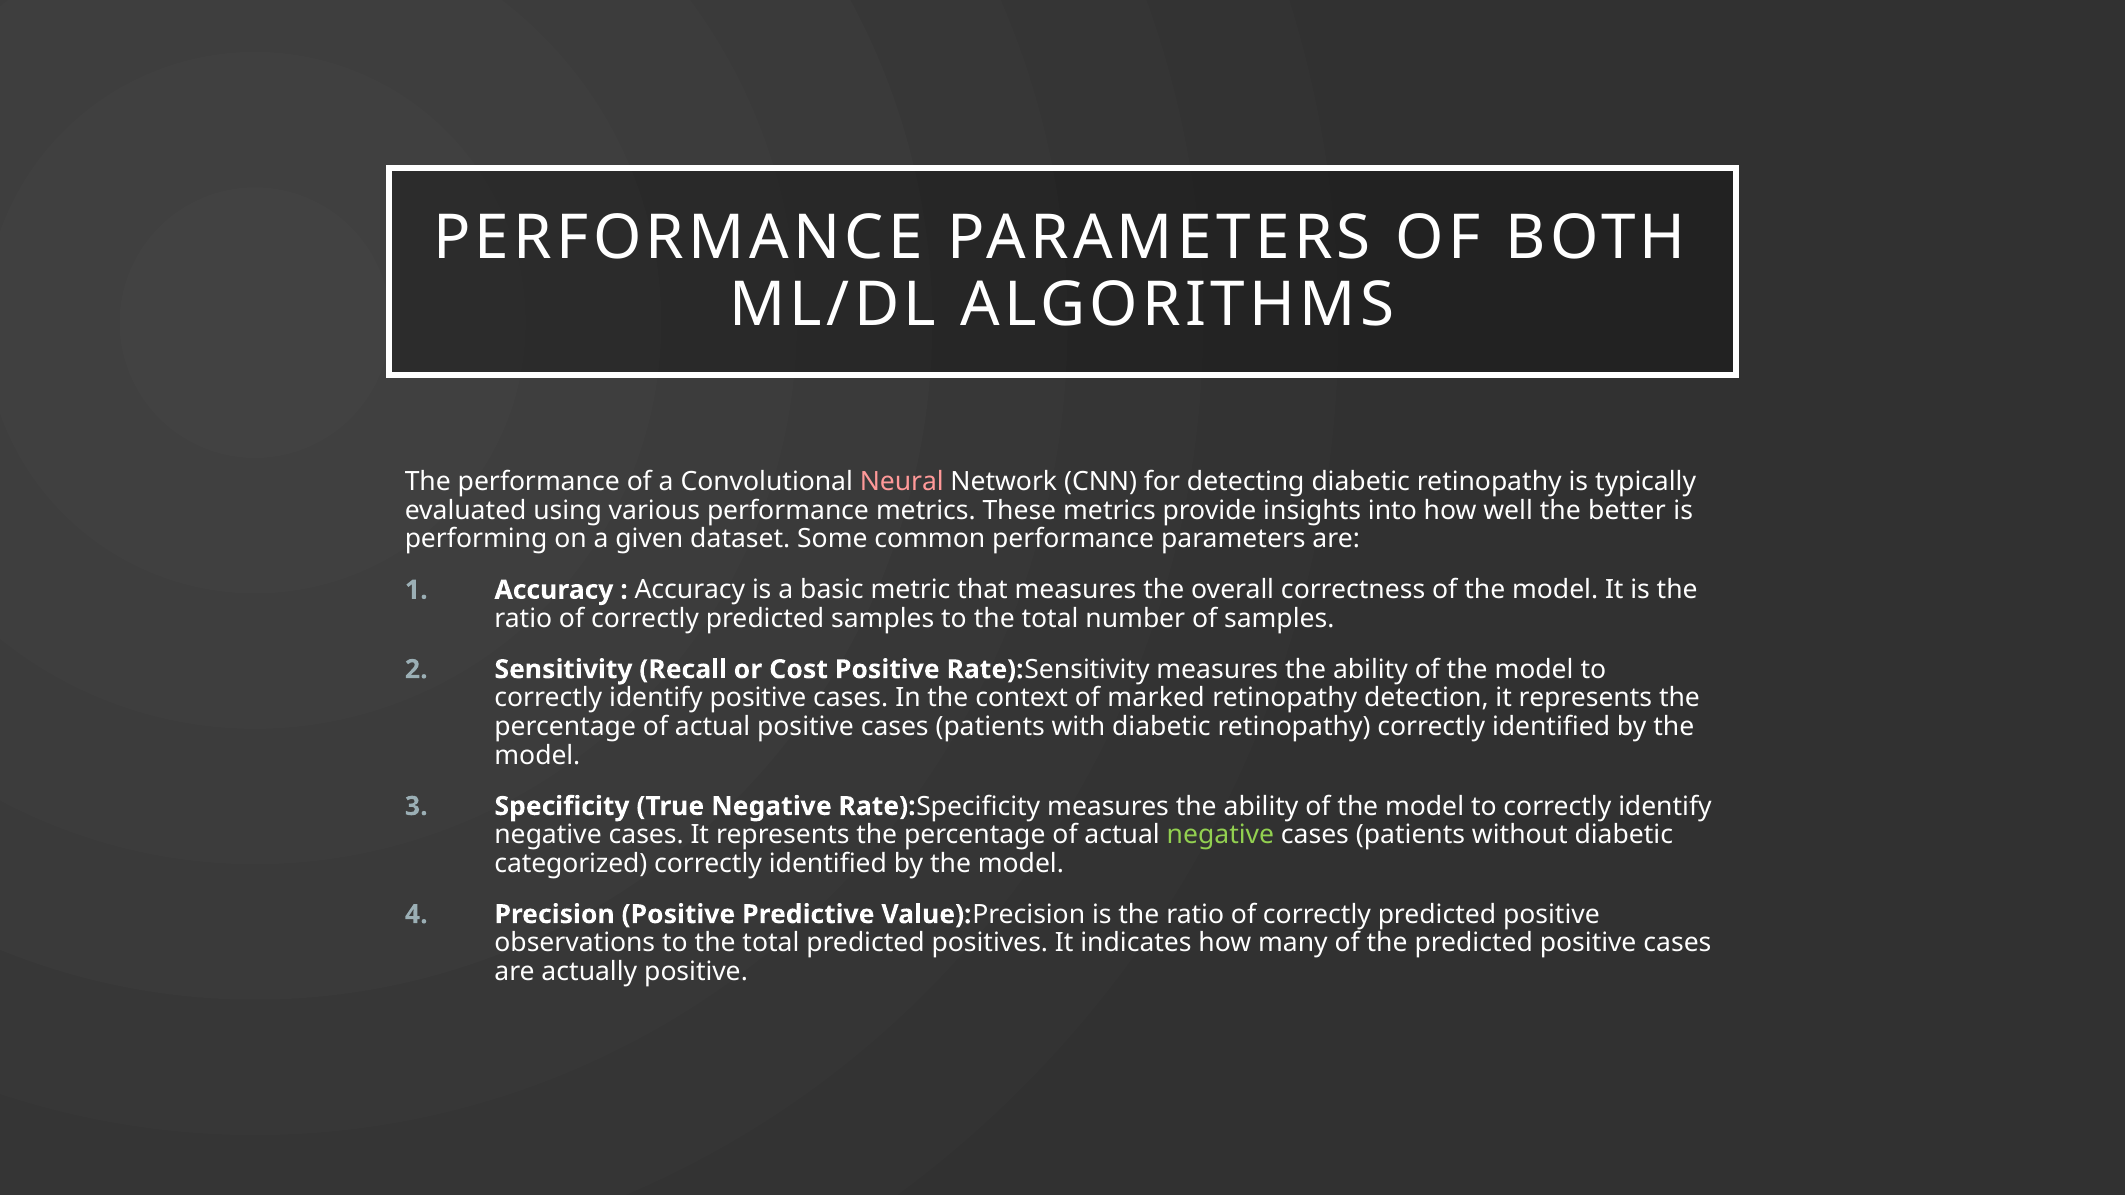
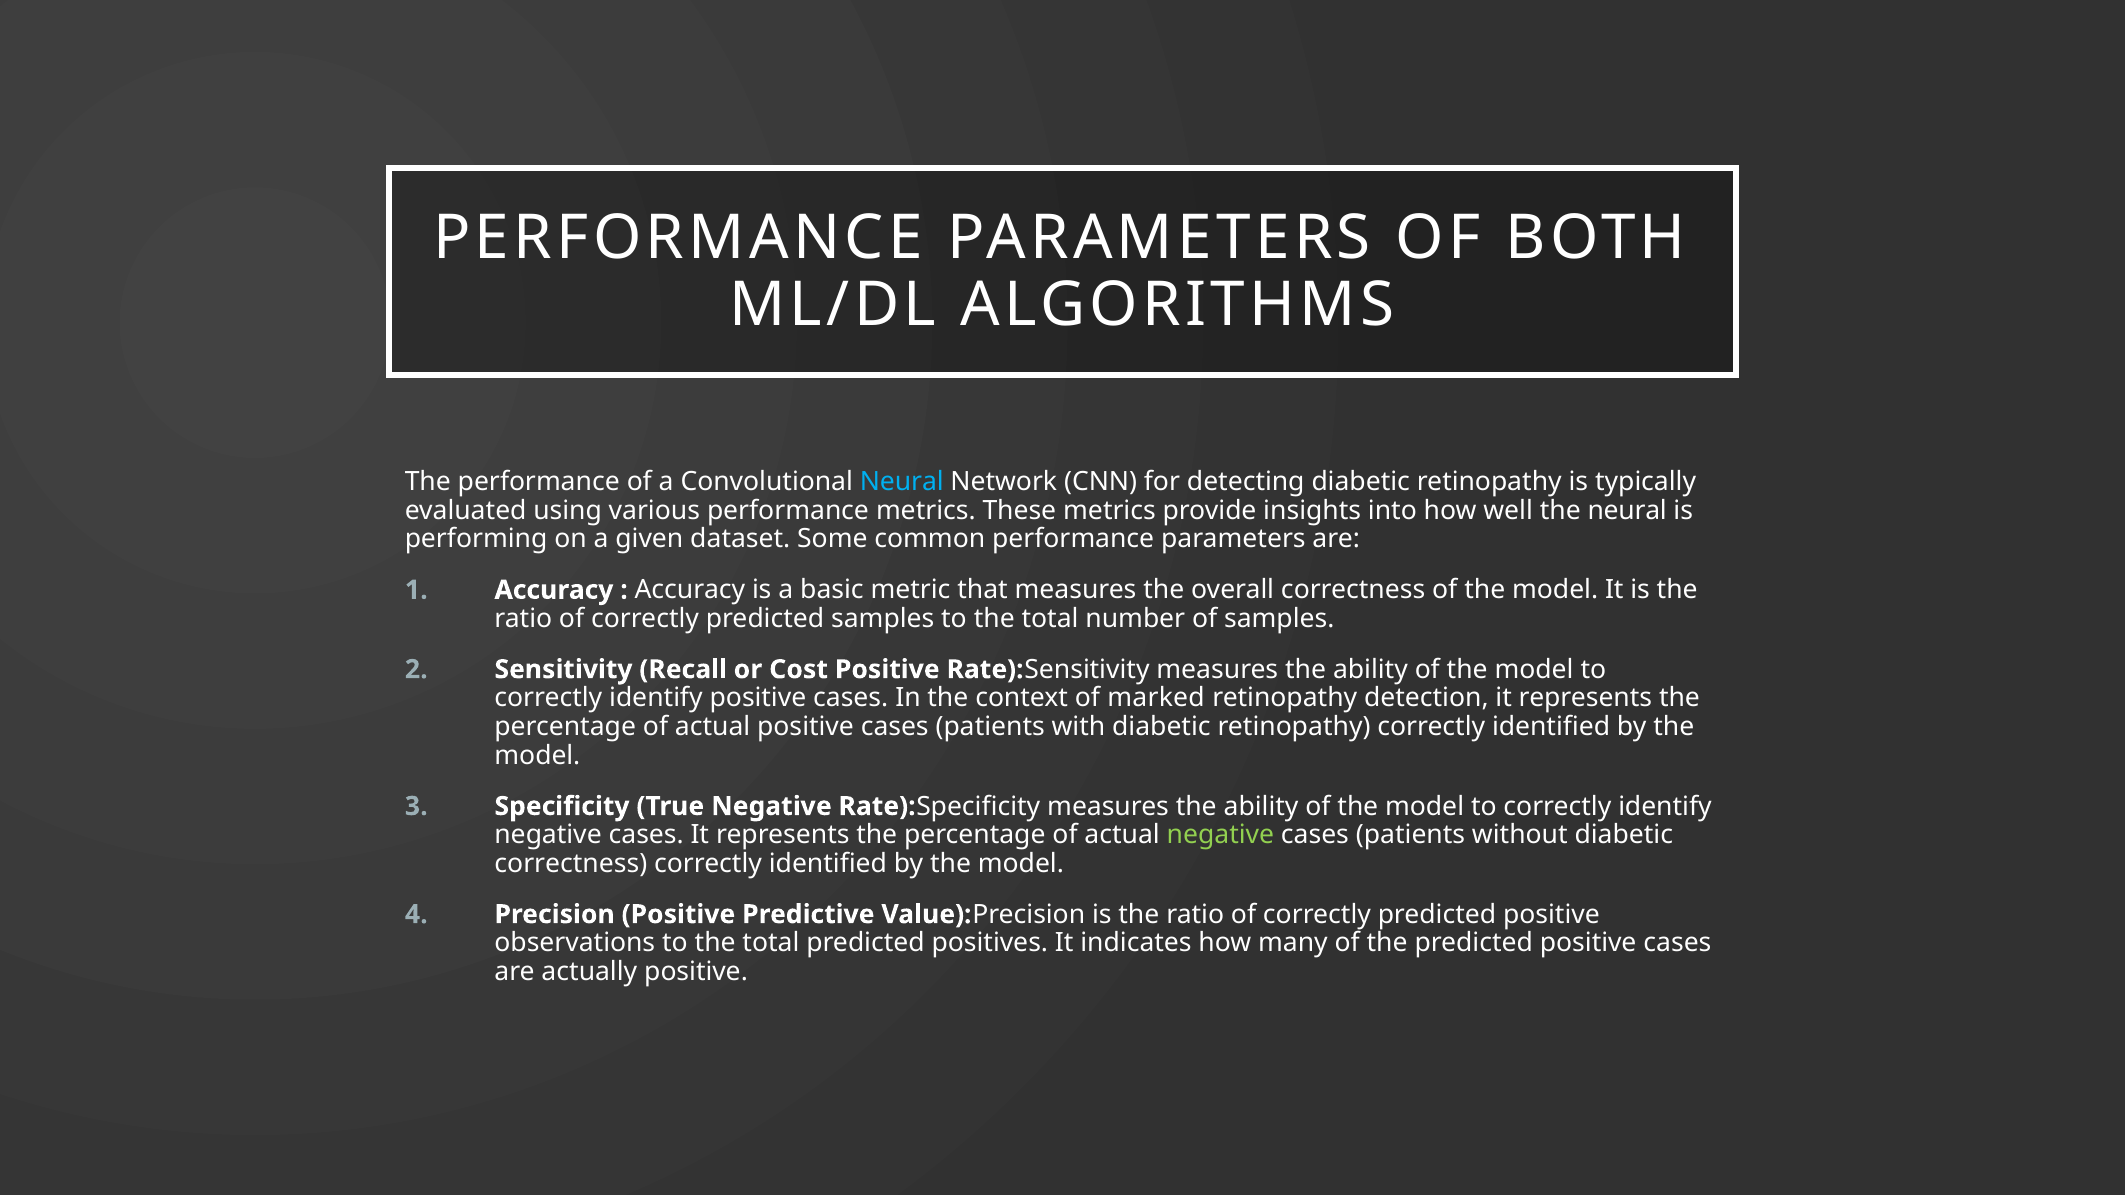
Neural colour: pink -> light blue (902, 482)
the better: better -> neural (1627, 511)
categorized: categorized -> correctness (571, 864)
